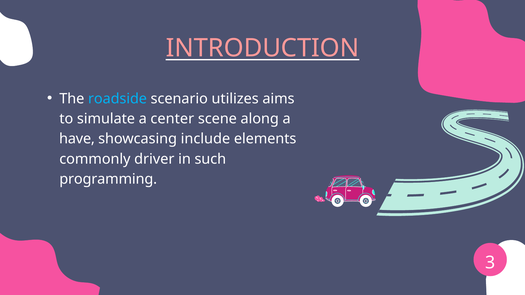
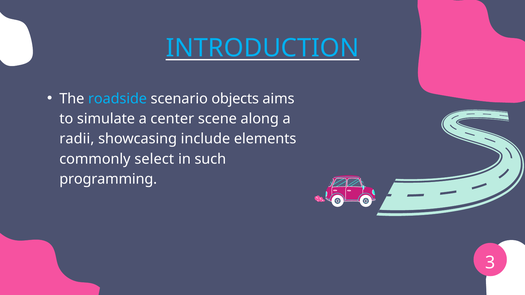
INTRODUCTION colour: pink -> light blue (262, 48)
utilizes: utilizes -> objects (235, 99)
have: have -> radii (77, 139)
driver: driver -> select (154, 159)
